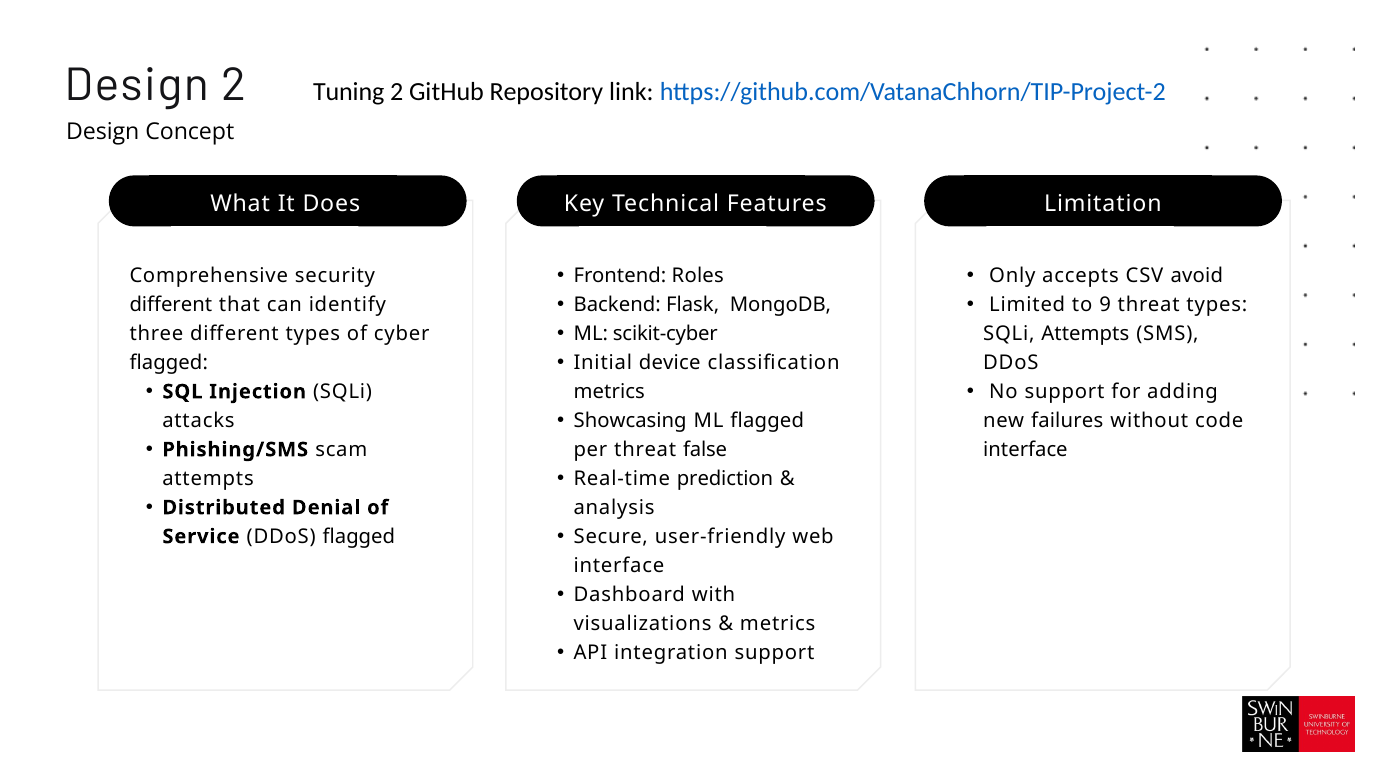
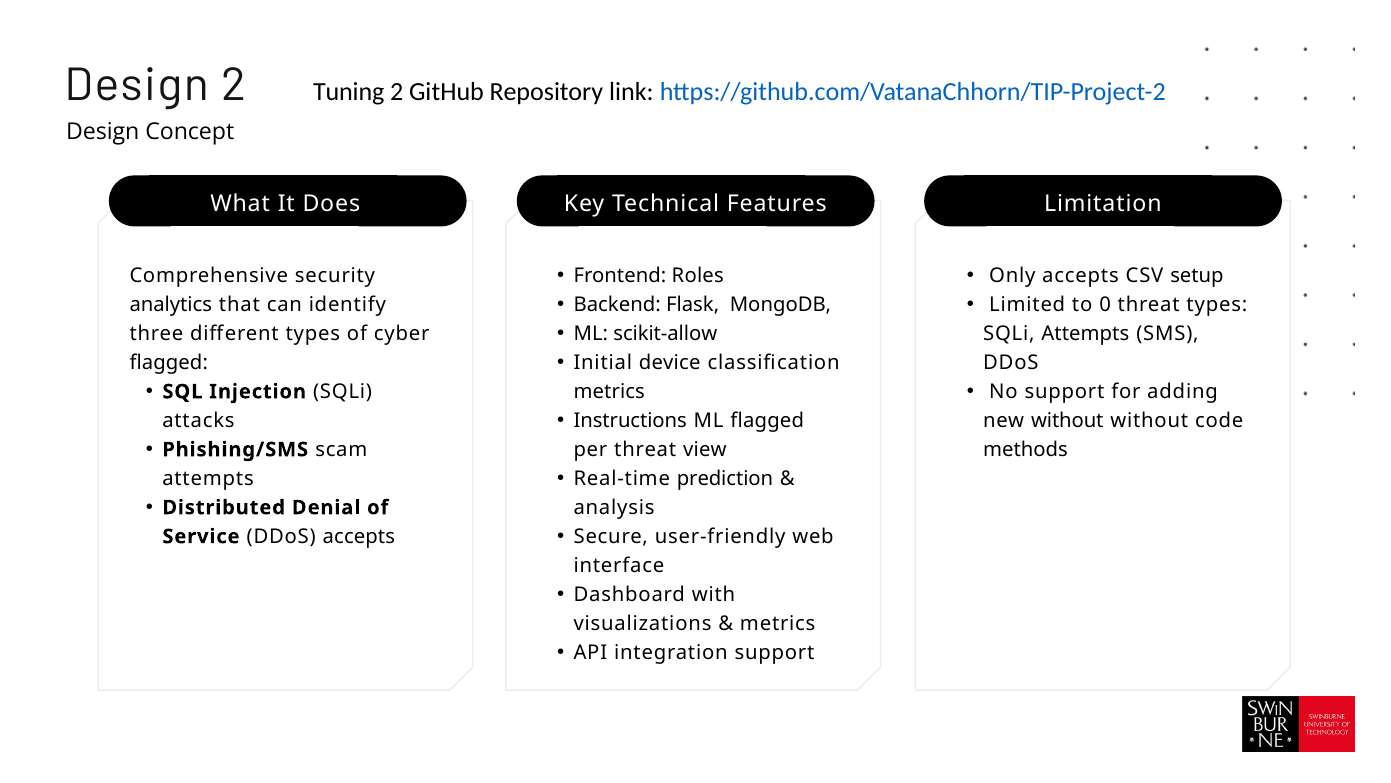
avoid: avoid -> setup (1197, 276)
9: 9 -> 0 (1105, 305)
different: different -> analytics (171, 305)
scikit-cyber: scikit-cyber -> scikit-allow (665, 333)
Showcasing: Showcasing -> Instructions (630, 420)
new failures: failures -> without (1067, 420)
false: false -> view (705, 449)
interface: interface -> methods (1025, 449)
DDoS flagged: flagged -> accepts (359, 536)
